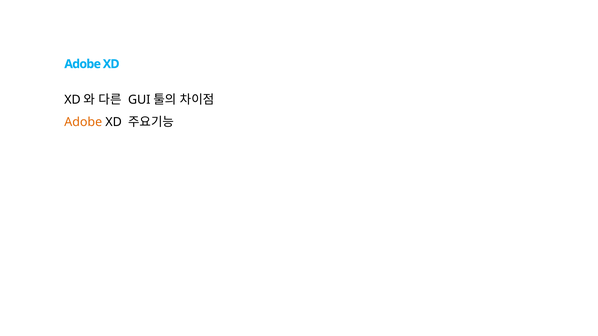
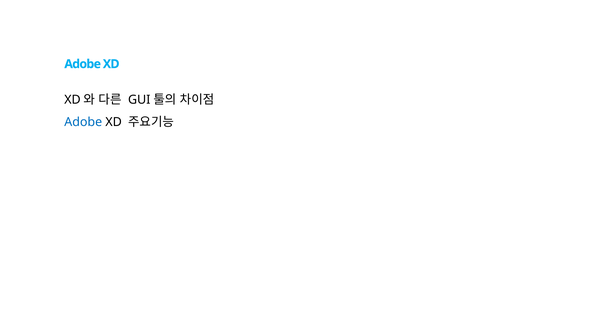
Adobe colour: orange -> blue (83, 122)
